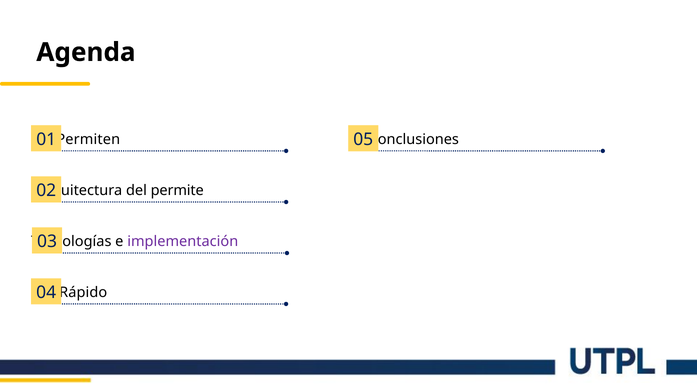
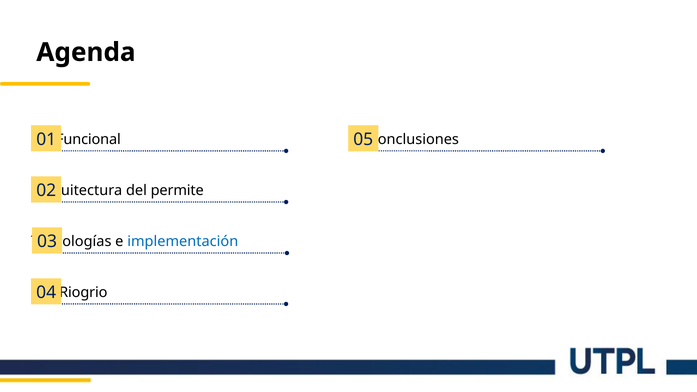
Permiten: Permiten -> Funcional (88, 139)
implementación colour: purple -> blue (183, 241)
Rápido: Rápido -> Riogrio (83, 292)
